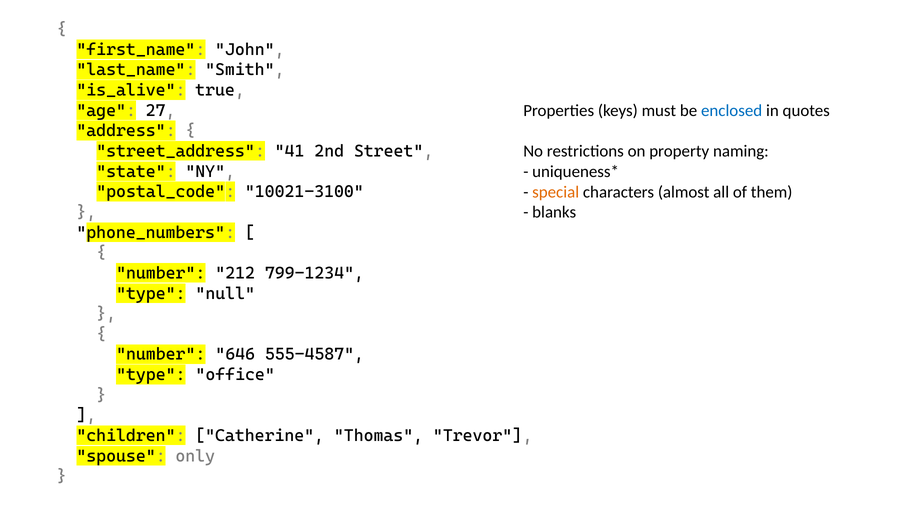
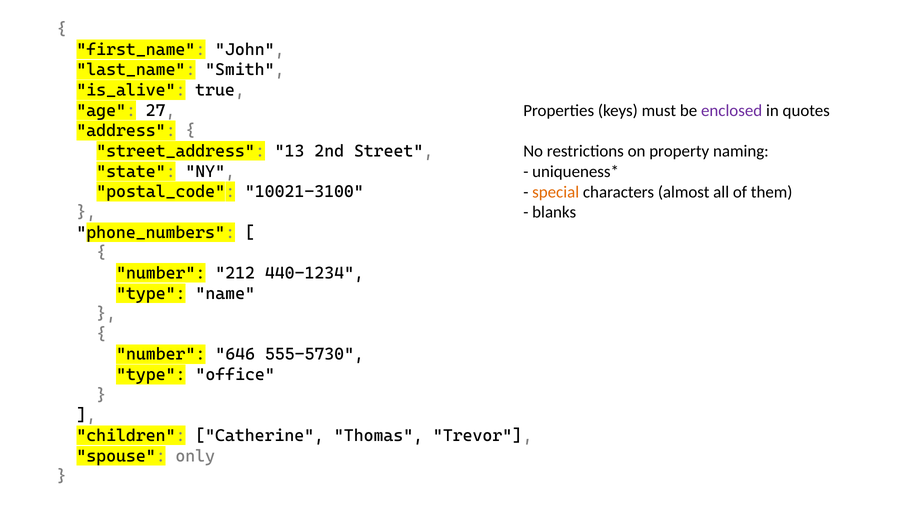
enclosed colour: blue -> purple (732, 111)
41: 41 -> 13 (290, 151)
799-1234: 799-1234 -> 440-1234 (314, 273)
null: null -> name (225, 293)
555-4587: 555-4587 -> 555-5730 (314, 354)
